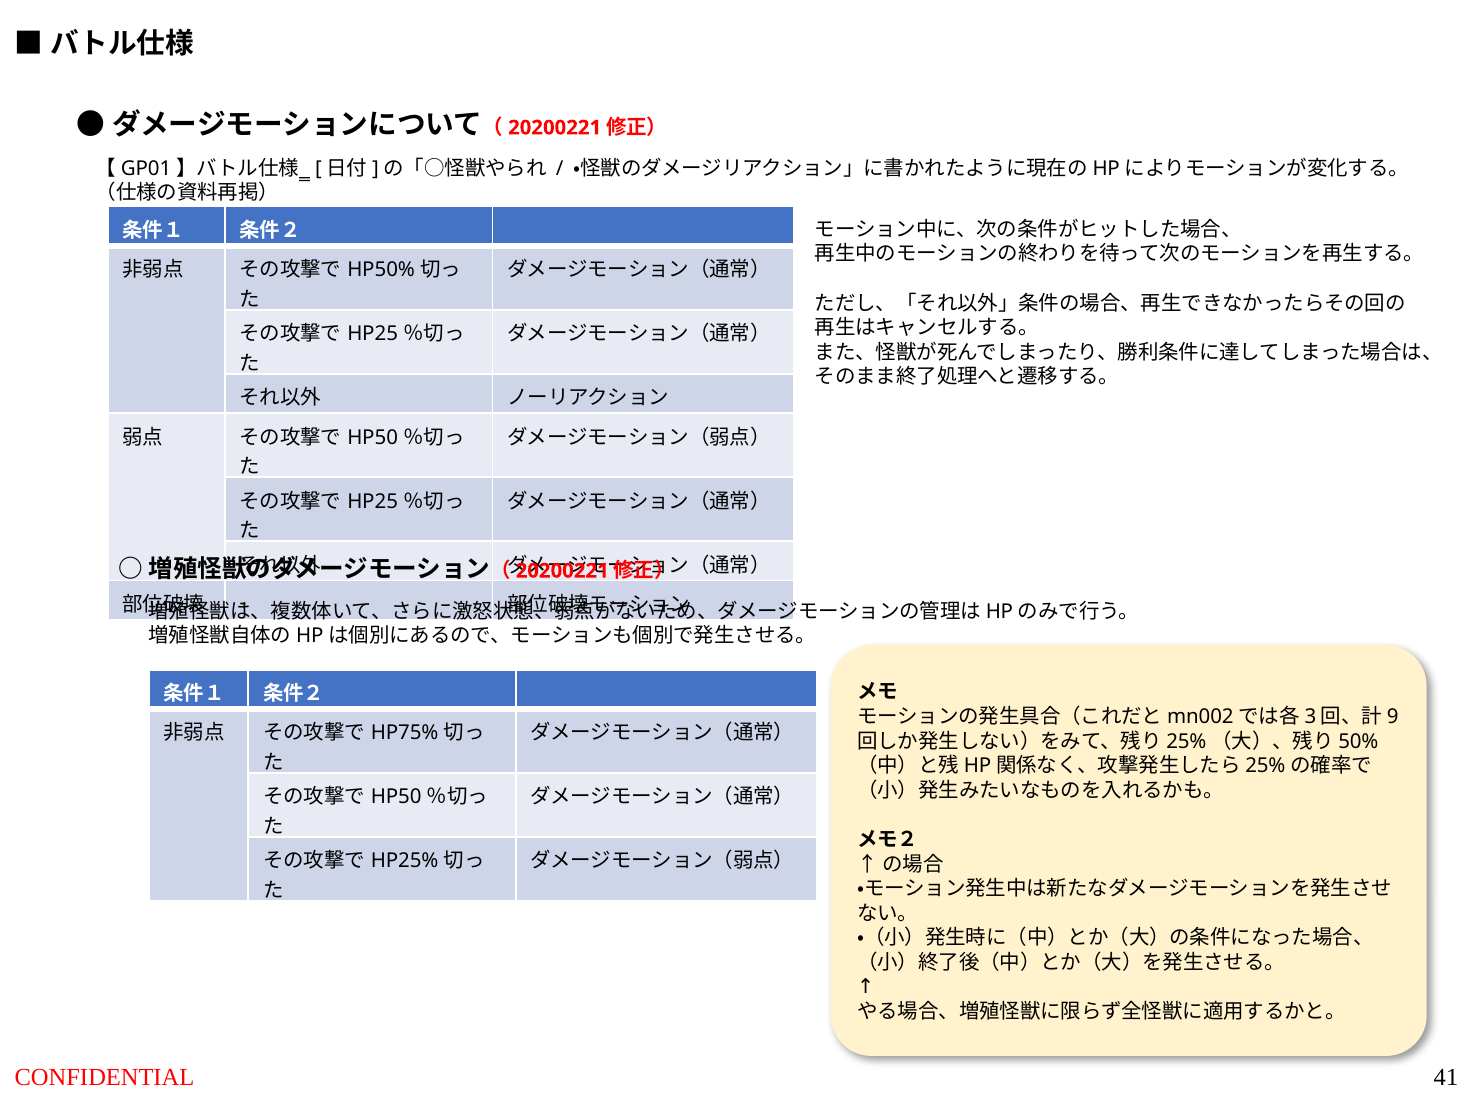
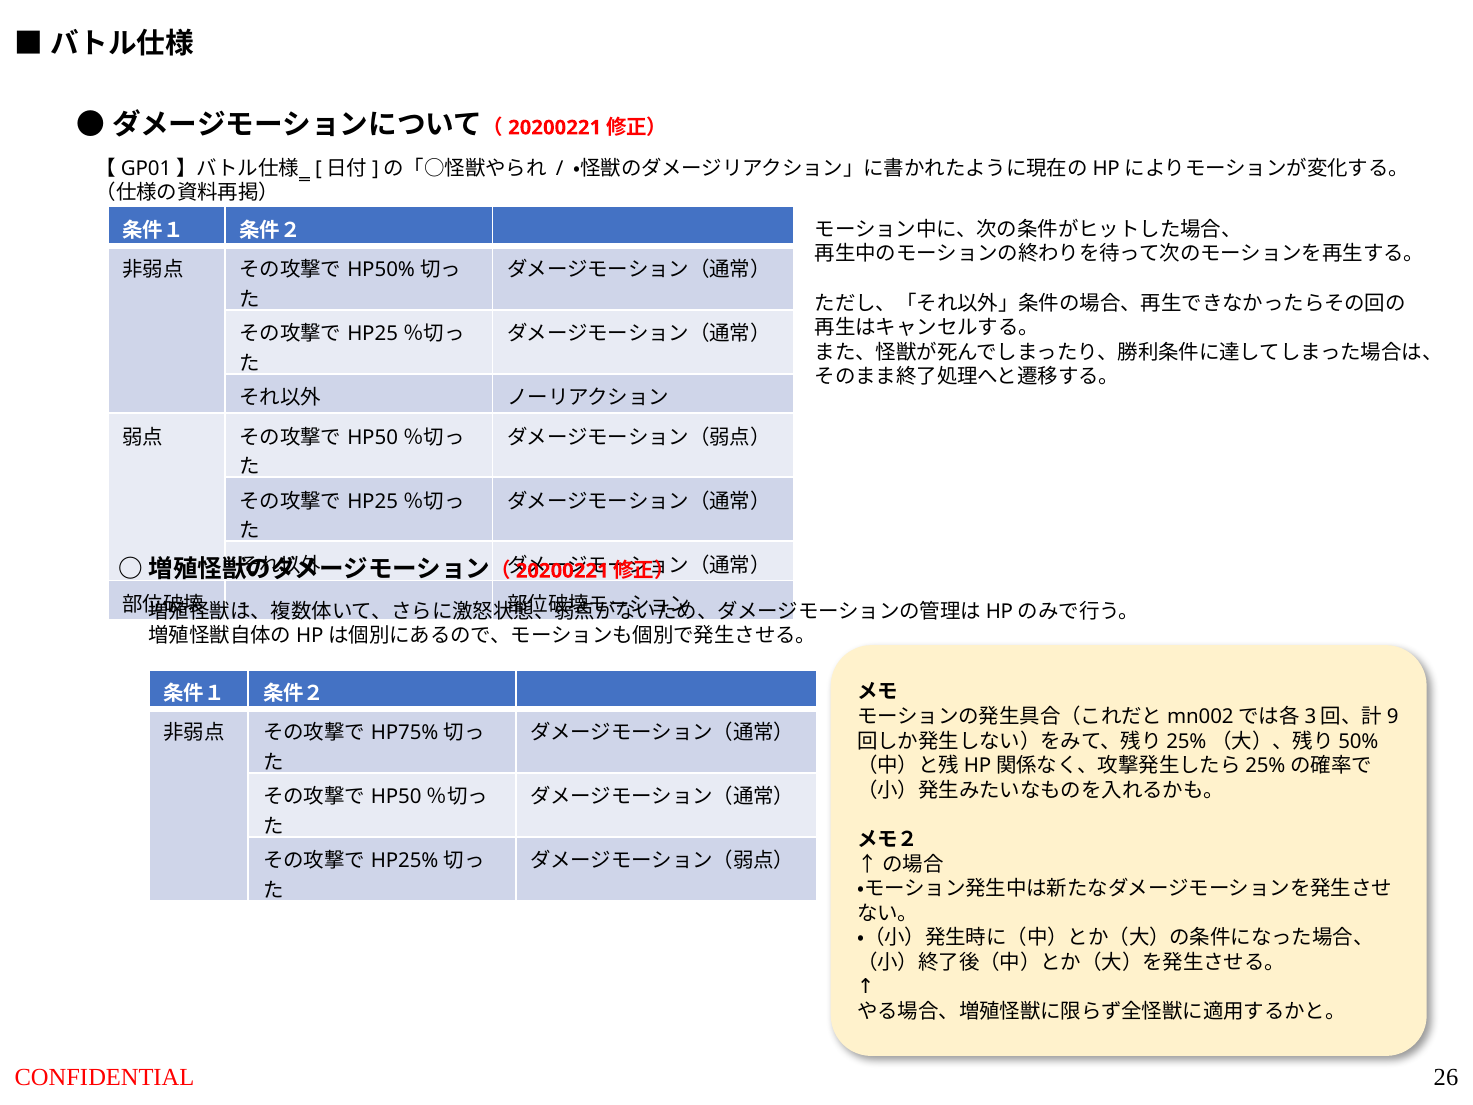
41: 41 -> 26 (1446, 1077)
